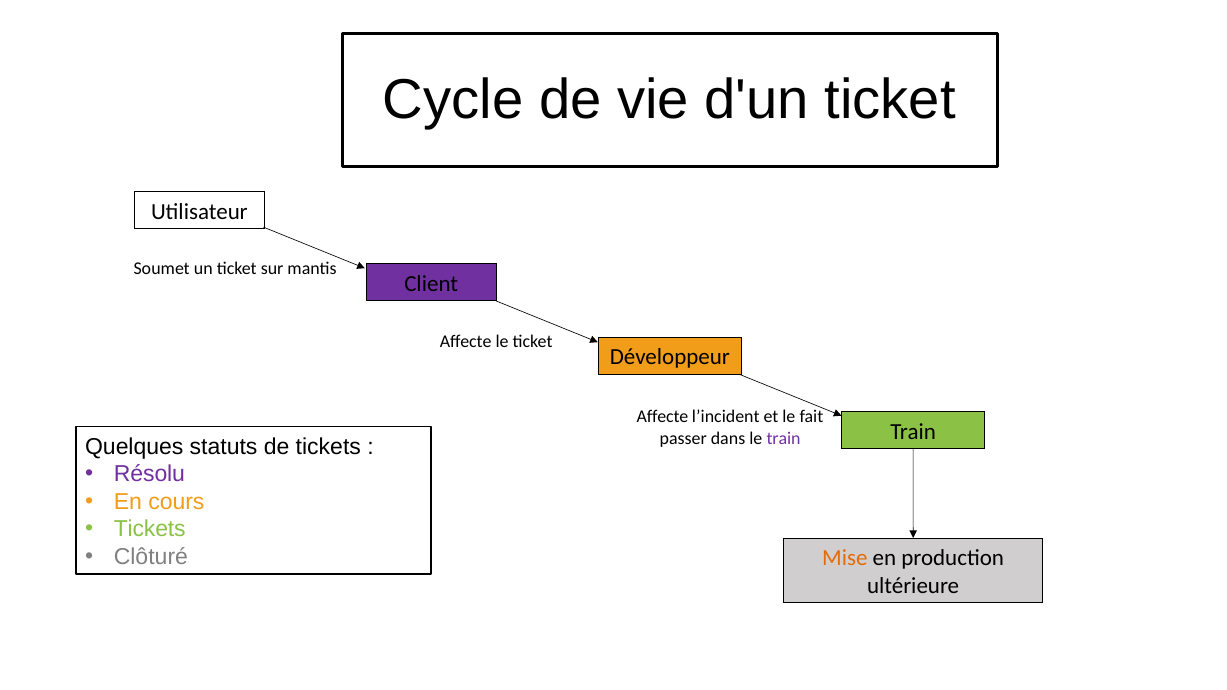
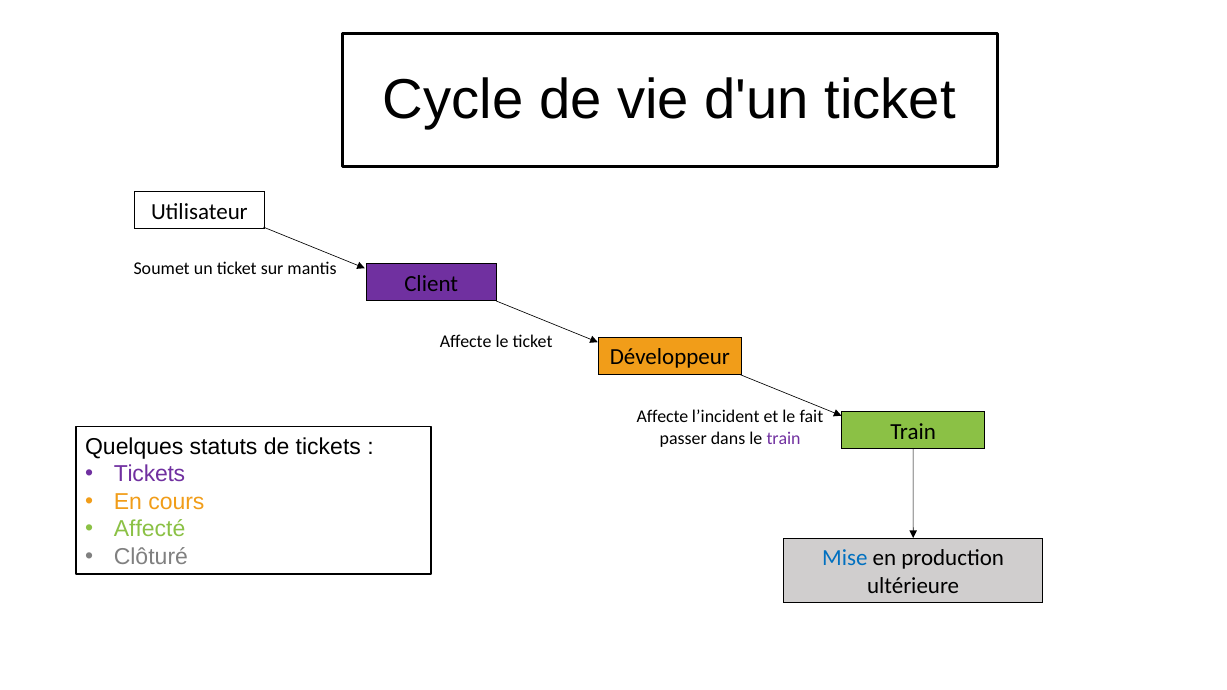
Résolu: Résolu -> Tickets (150, 474)
Tickets: Tickets -> Affecté (150, 529)
Mise colour: orange -> blue (845, 558)
